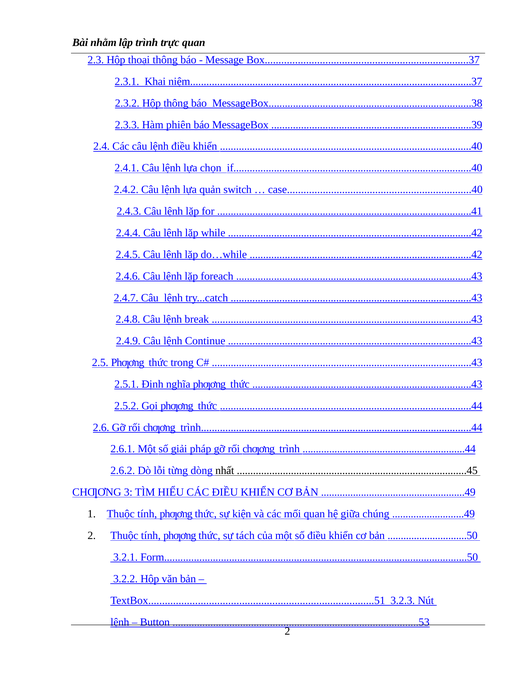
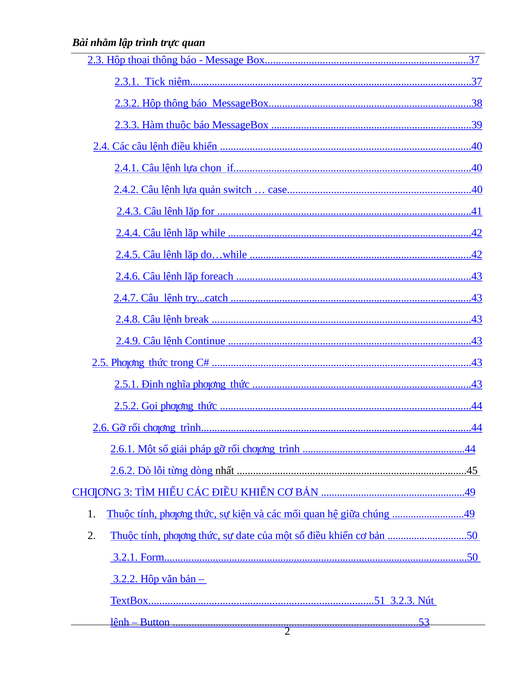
Khai: Khai -> Tick (155, 81)
Hàm phiên: phiên -> thuộc (179, 125)
tách: tách -> date (245, 535)
